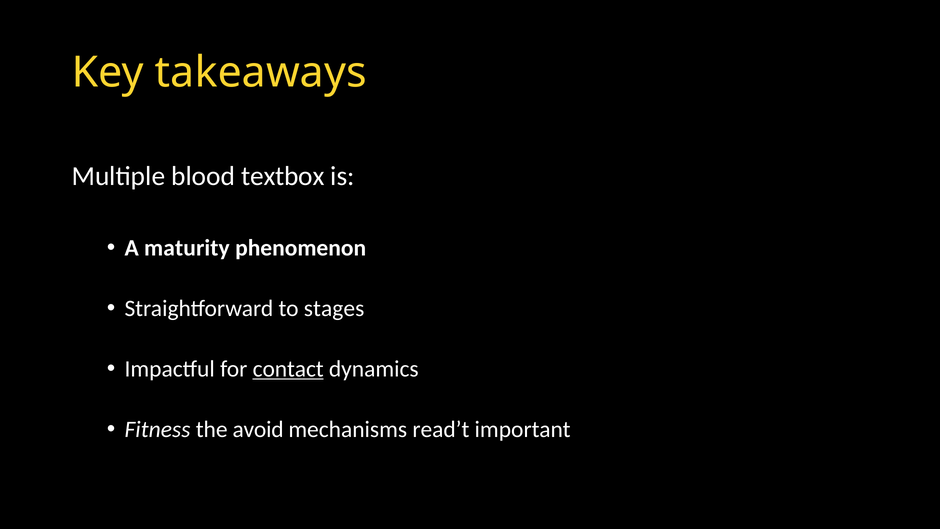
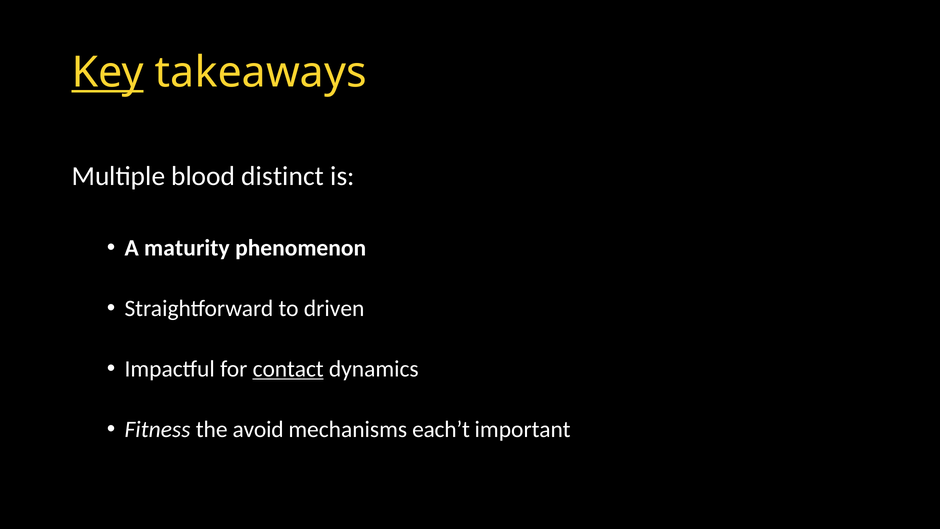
Key underline: none -> present (108, 72)
textbox: textbox -> distinct (283, 176)
stages: stages -> driven (334, 308)
read’t: read’t -> each’t (441, 429)
